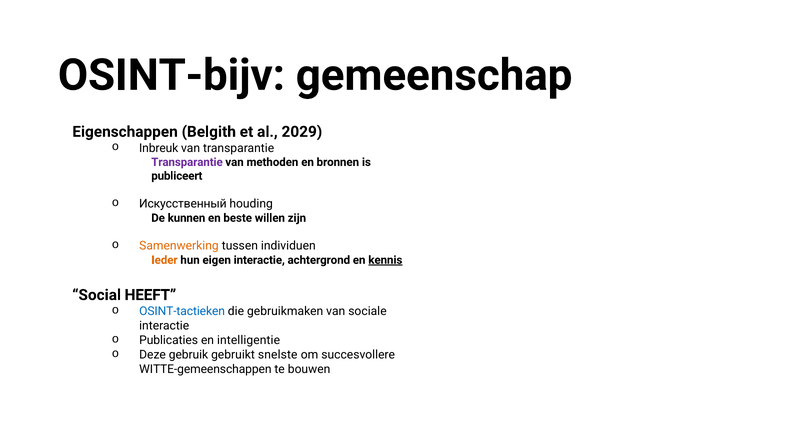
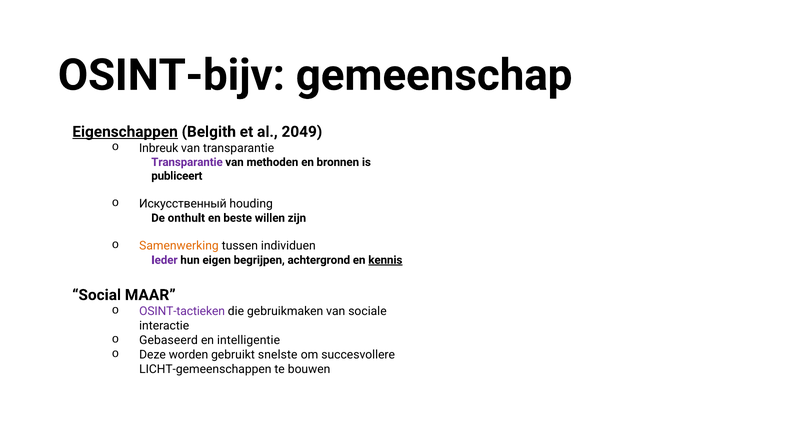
Eigenschappen underline: none -> present (125, 132)
2029: 2029 -> 2049 (302, 132)
kunnen: kunnen -> onthult (186, 218)
Ieder colour: orange -> purple (164, 260)
eigen interactie: interactie -> begrijpen (259, 260)
HEEFT: HEEFT -> MAAR (150, 295)
OSINT-tactieken colour: blue -> purple (182, 311)
Publicaties: Publicaties -> Gebaseerd (169, 340)
gebruik: gebruik -> worden (188, 354)
WITTE-gemeenschappen: WITTE-gemeenschappen -> LICHT-gemeenschappen (205, 369)
